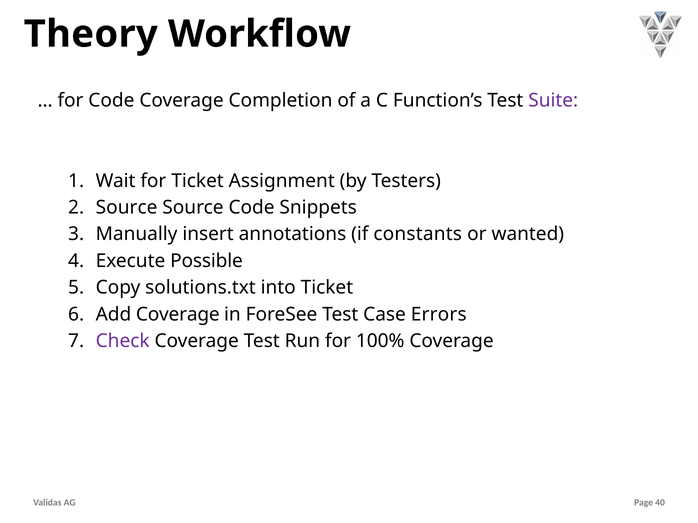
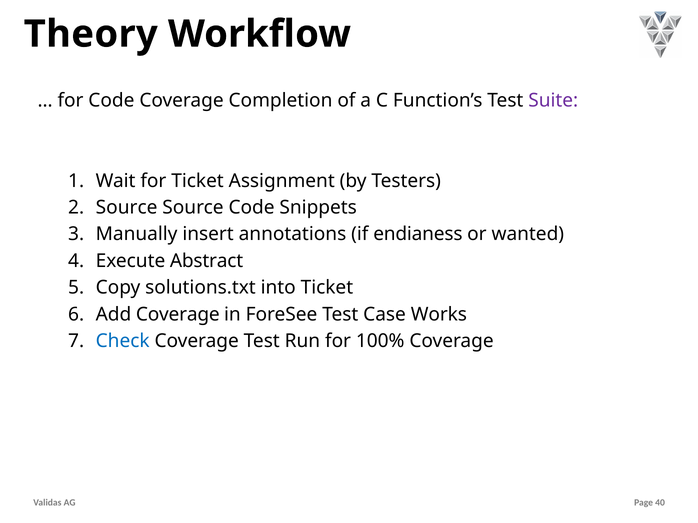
constants: constants -> endianess (418, 234)
Possible: Possible -> Abstract (207, 261)
Errors: Errors -> Works (439, 315)
Check colour: purple -> blue (123, 341)
